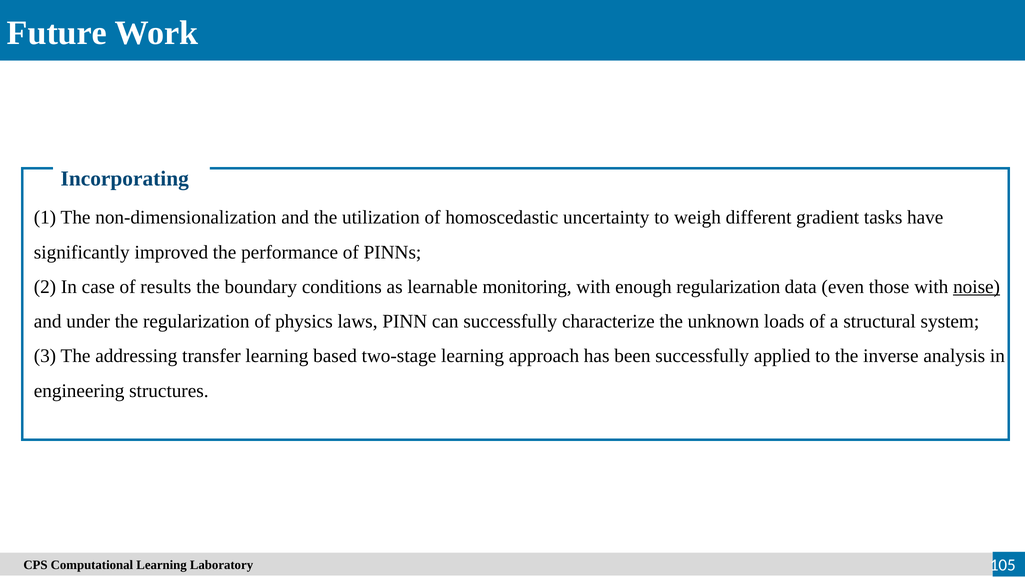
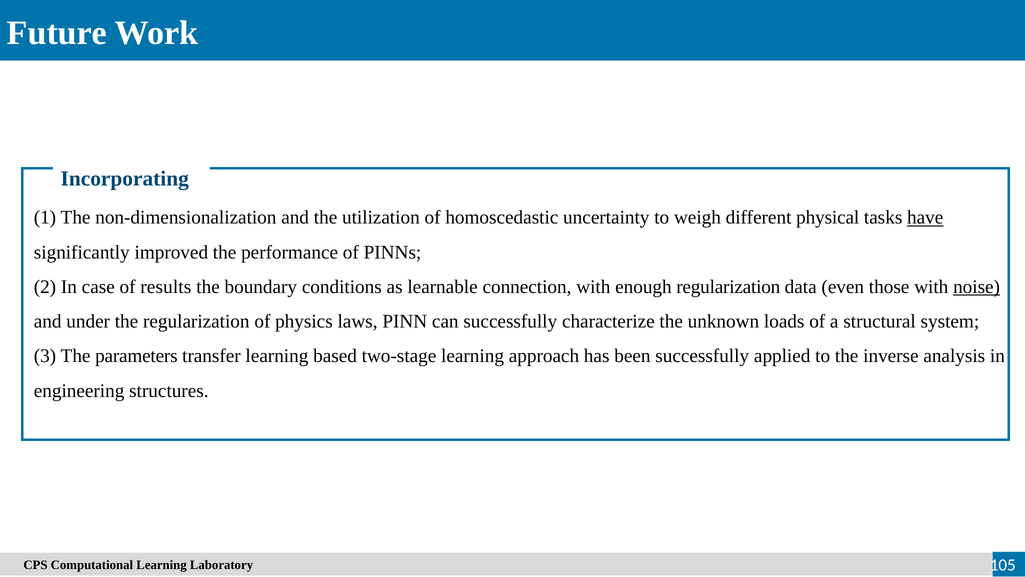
gradient: gradient -> physical (828, 217)
have underline: none -> present (925, 217)
monitoring: monitoring -> connection (527, 287)
addressing: addressing -> parameters (136, 356)
